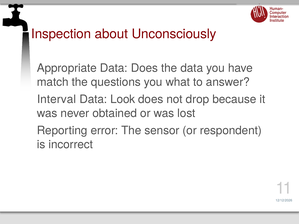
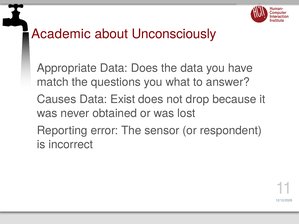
Inspection: Inspection -> Academic (61, 34)
Interval: Interval -> Causes (57, 99)
Look: Look -> Exist (123, 99)
